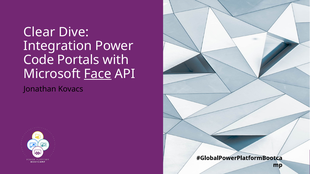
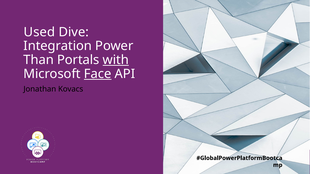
Clear: Clear -> Used (39, 32)
Code: Code -> Than (39, 60)
with underline: none -> present (116, 60)
